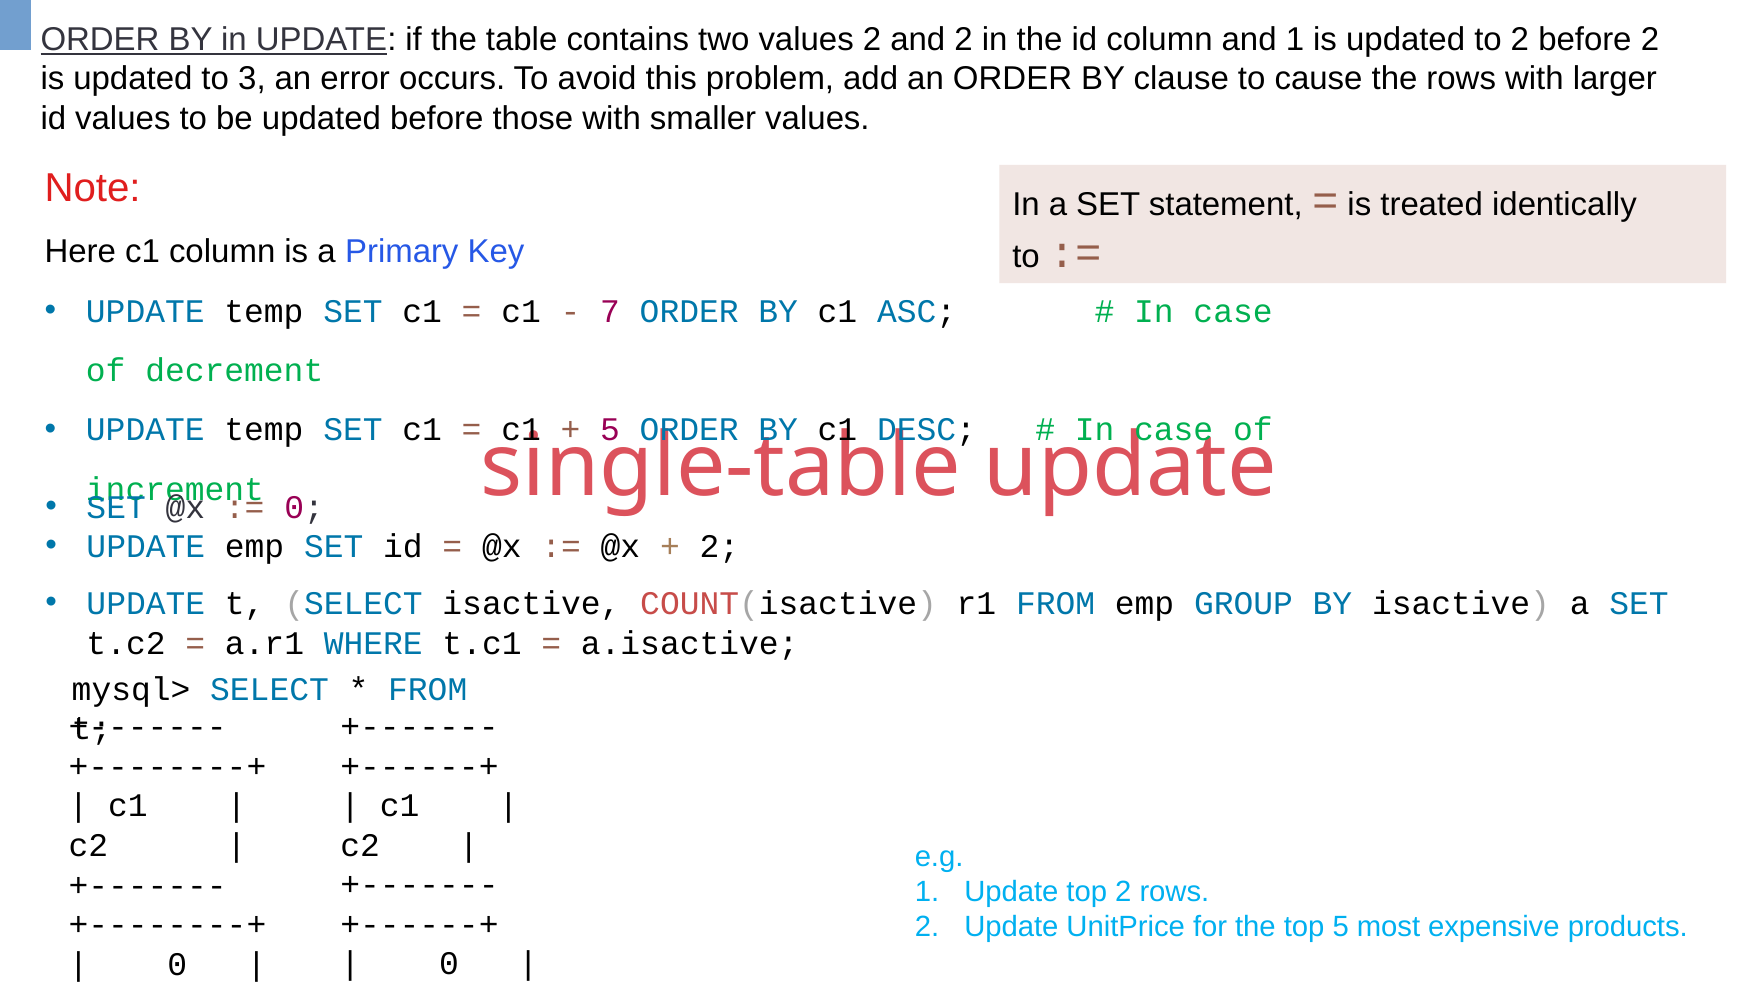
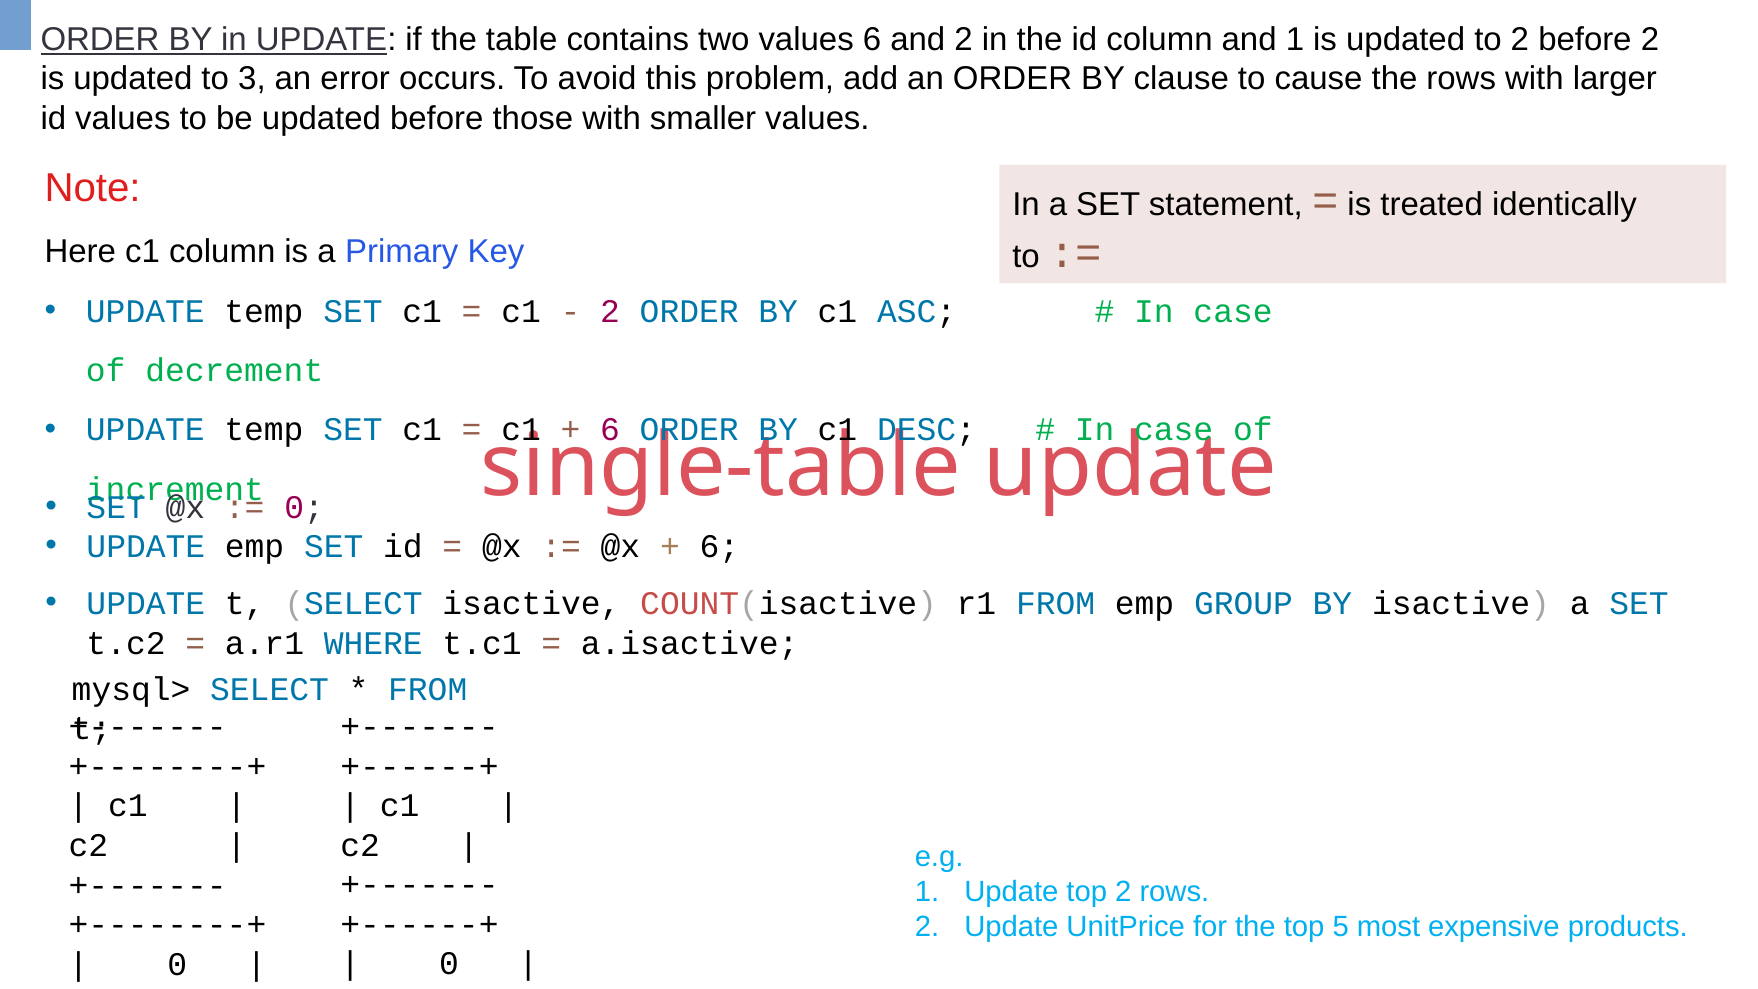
values 2: 2 -> 6 (872, 39)
7: 7 -> 2 (610, 311)
5: 5 -> 6 (610, 430)
2: 2 -> 6 (719, 547)
